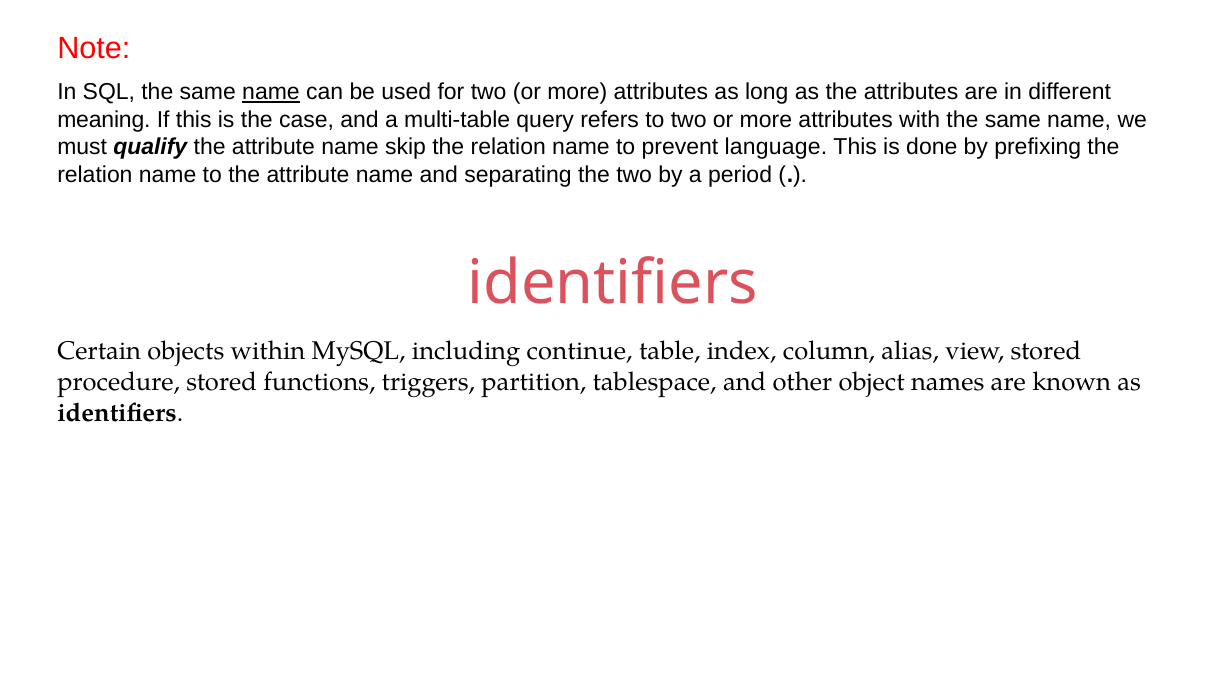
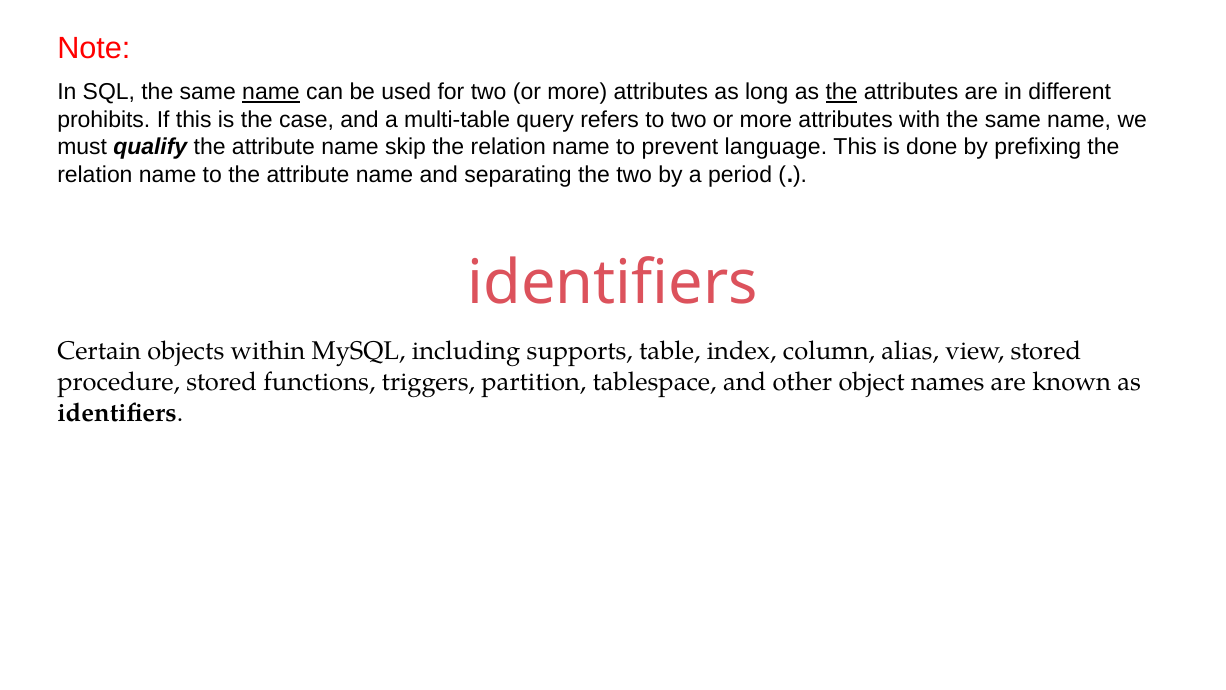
the underline: none -> present (842, 92)
meaning: meaning -> prohibits (104, 120)
continue: continue -> supports (580, 351)
